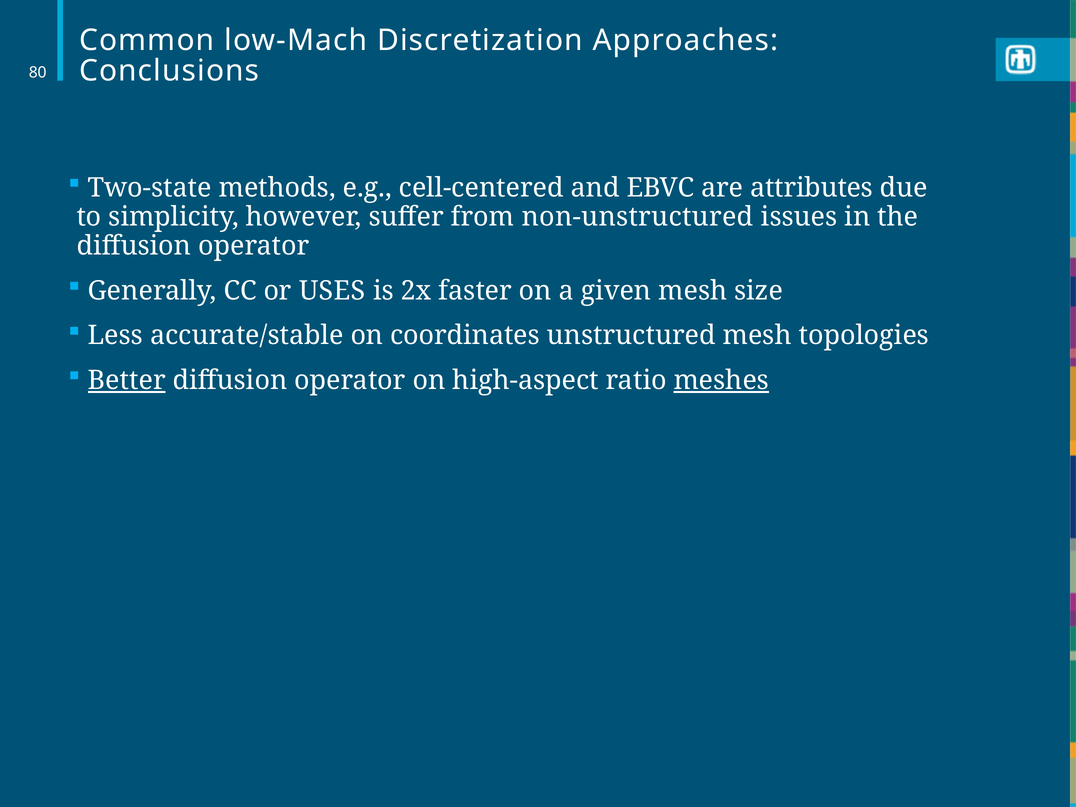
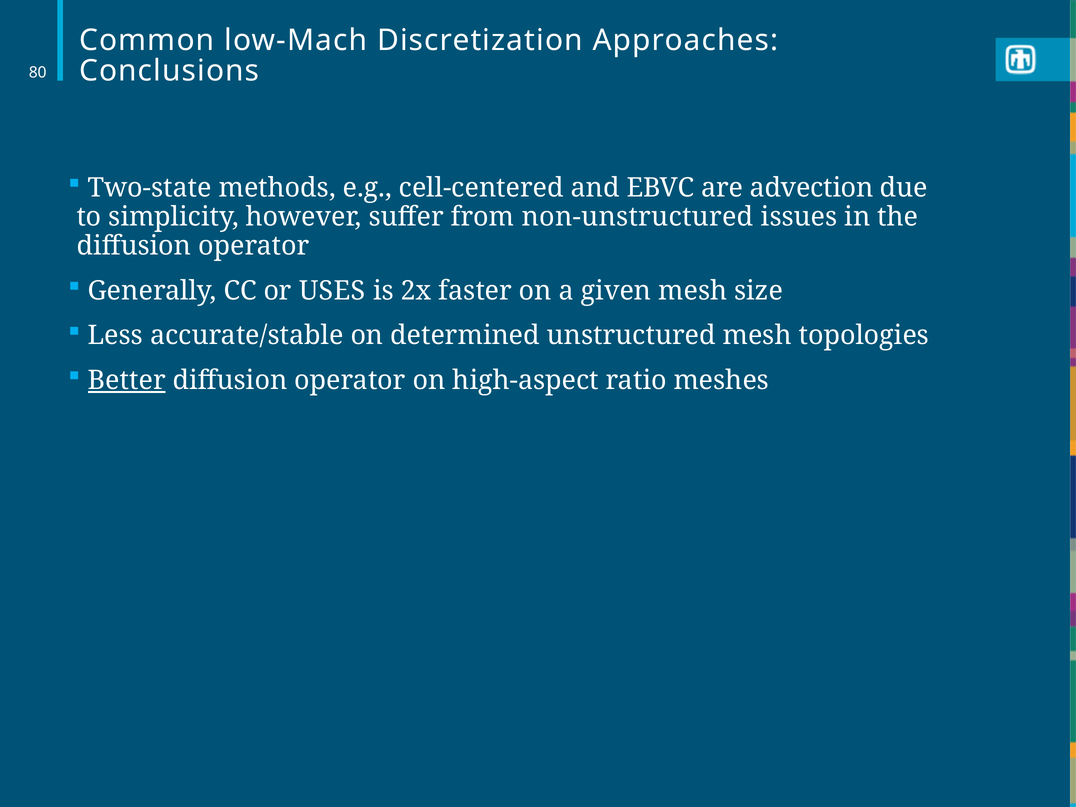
attributes: attributes -> advection (812, 188)
coordinates: coordinates -> determined (465, 336)
meshes underline: present -> none (721, 380)
